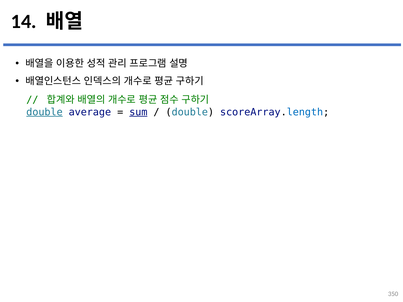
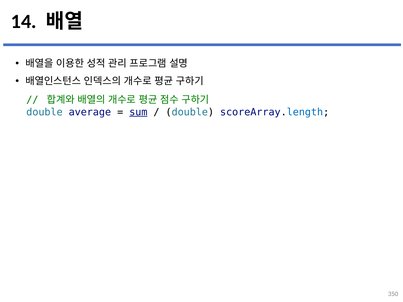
double underline: present -> none (44, 112)
